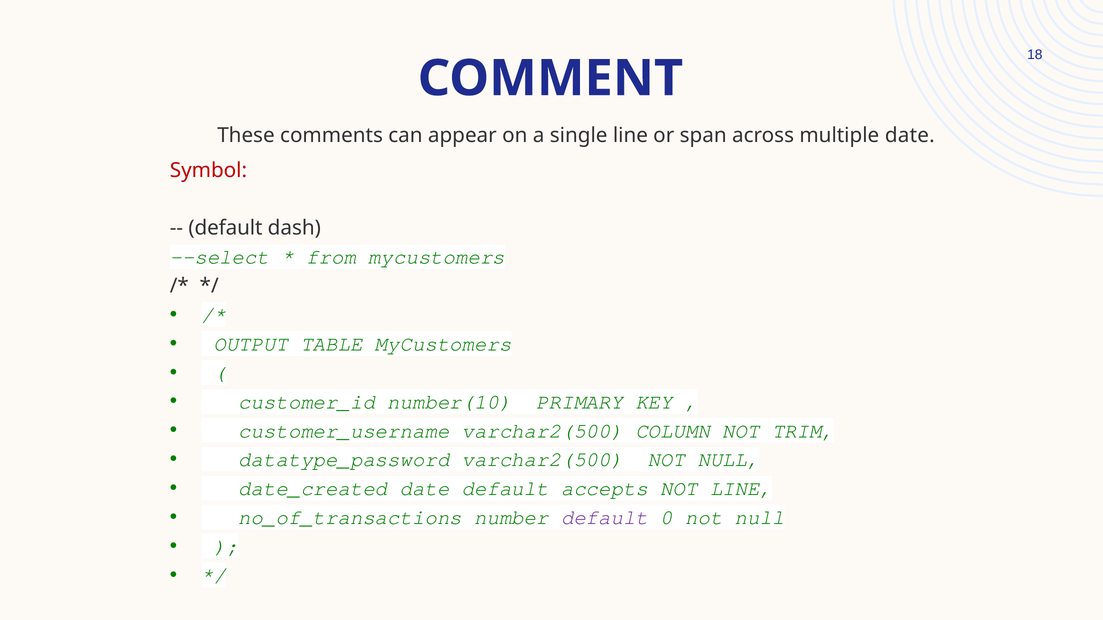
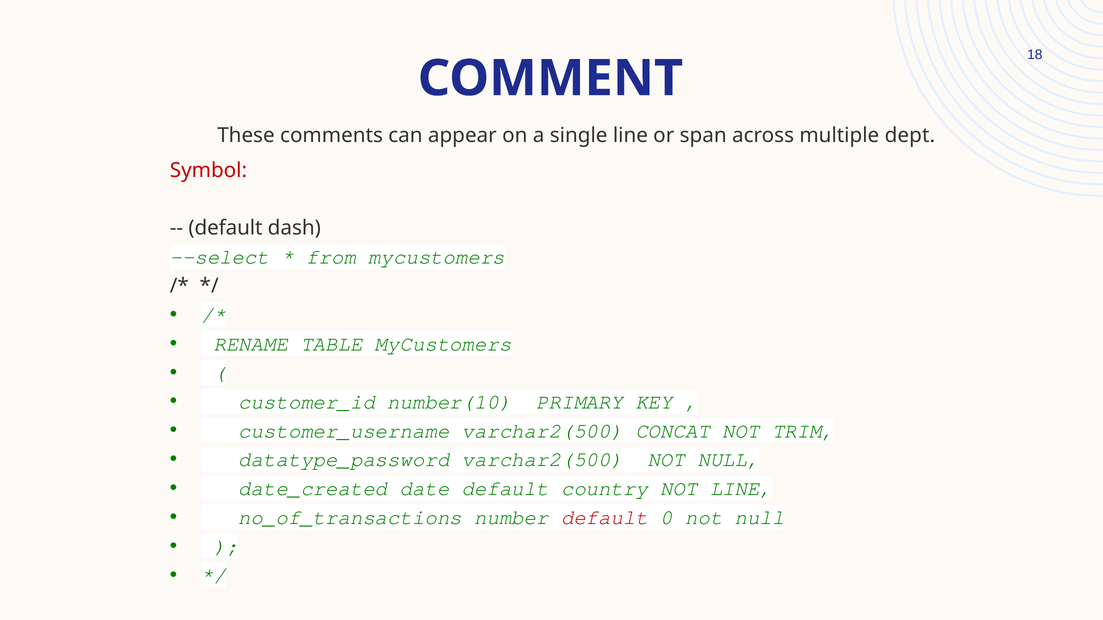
multiple date: date -> dept (910, 136)
OUTPUT: OUTPUT -> RENAME (251, 344)
COLUMN: COLUMN -> CONCAT (673, 431)
accepts: accepts -> country (605, 489)
default colour: purple -> red (605, 518)
